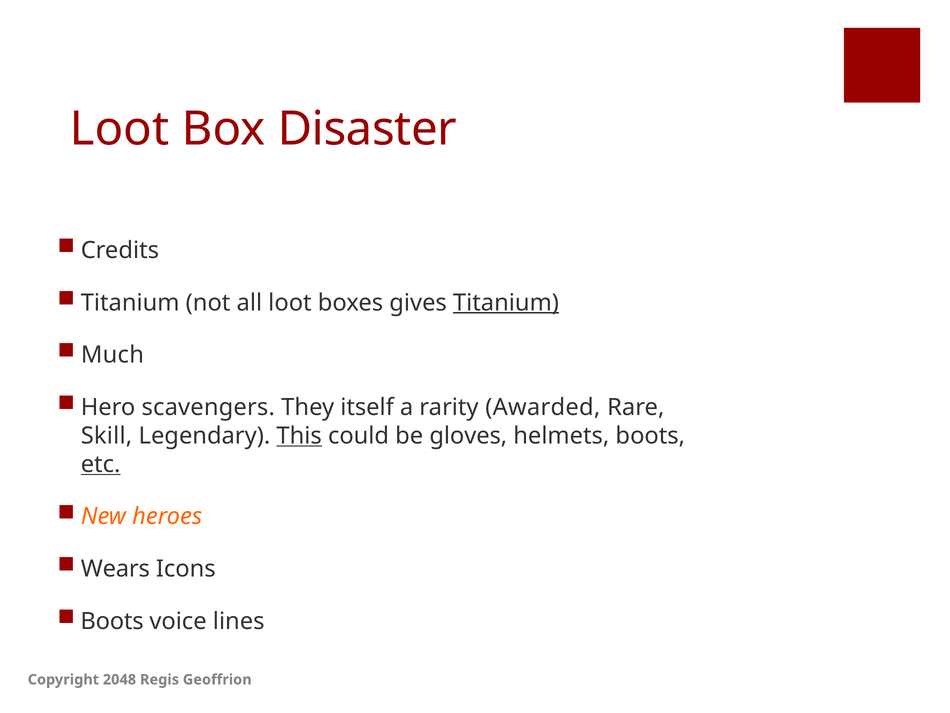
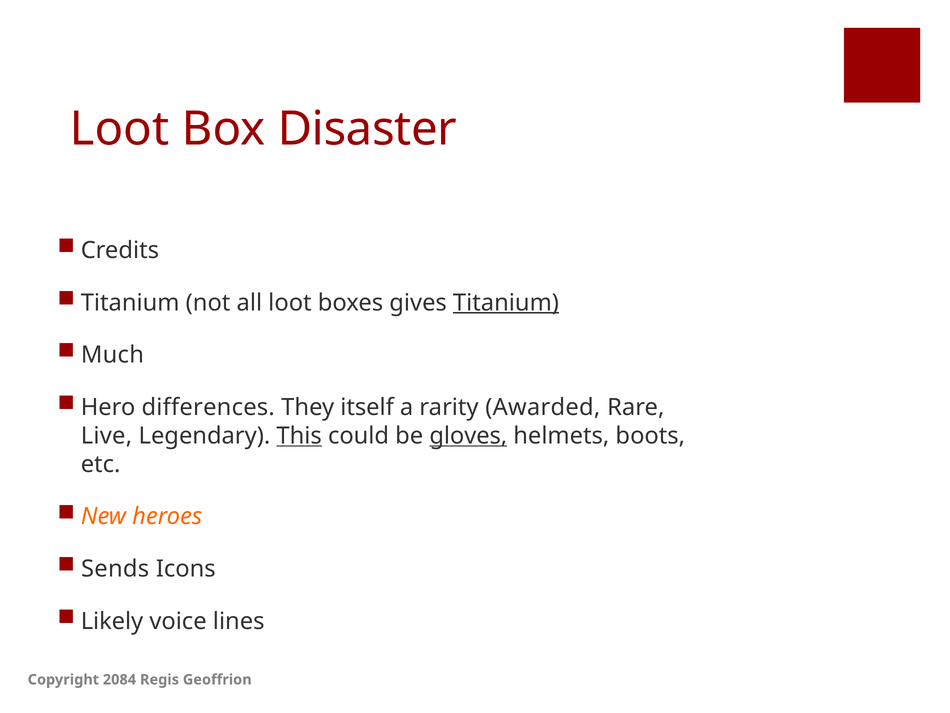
scavengers: scavengers -> differences (208, 407)
Skill: Skill -> Live (106, 435)
gloves underline: none -> present (468, 435)
etc underline: present -> none (101, 464)
Wears: Wears -> Sends (115, 568)
Boots: Boots -> Likely (112, 621)
2048: 2048 -> 2084 (119, 679)
